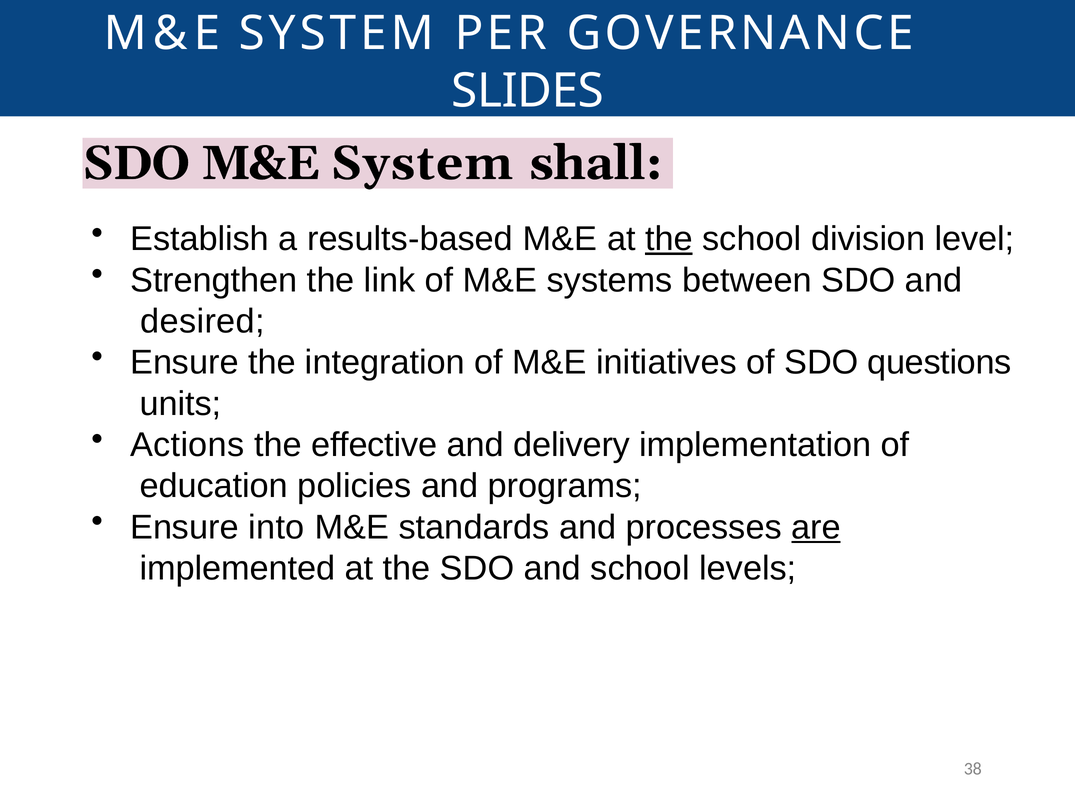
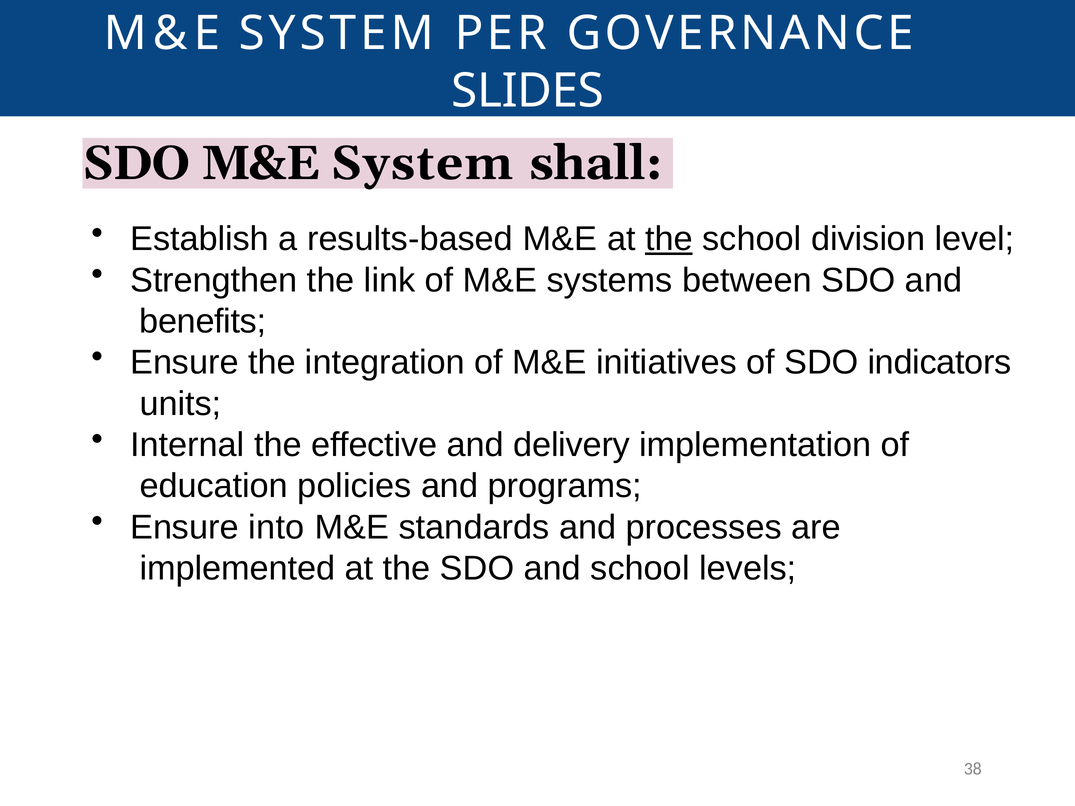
desired: desired -> benefits (203, 321)
questions: questions -> indicators (939, 363)
Actions: Actions -> Internal (187, 445)
are underline: present -> none (816, 527)
